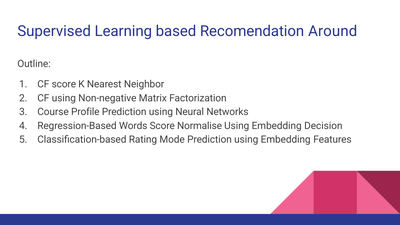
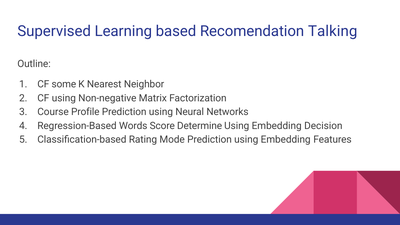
Around: Around -> Talking (333, 31)
CF score: score -> some (64, 84)
Normalise: Normalise -> Determine (200, 126)
